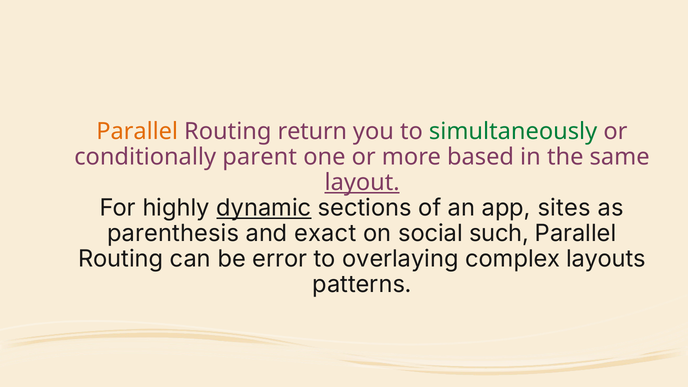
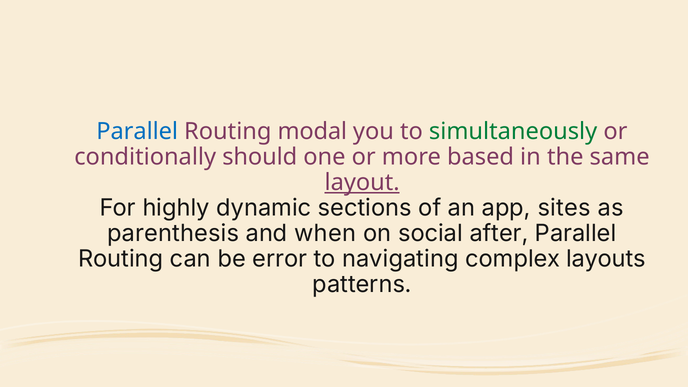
Parallel colour: orange -> blue (137, 131)
return: return -> modal (312, 131)
parent: parent -> should (260, 157)
dynamic underline: present -> none (264, 208)
exact: exact -> when (325, 234)
such: such -> after (499, 234)
overlaying: overlaying -> navigating (400, 259)
